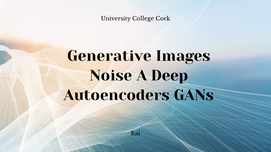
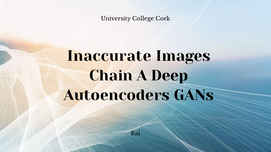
Generative: Generative -> Inaccurate (109, 56)
Noise: Noise -> Chain (111, 76)
